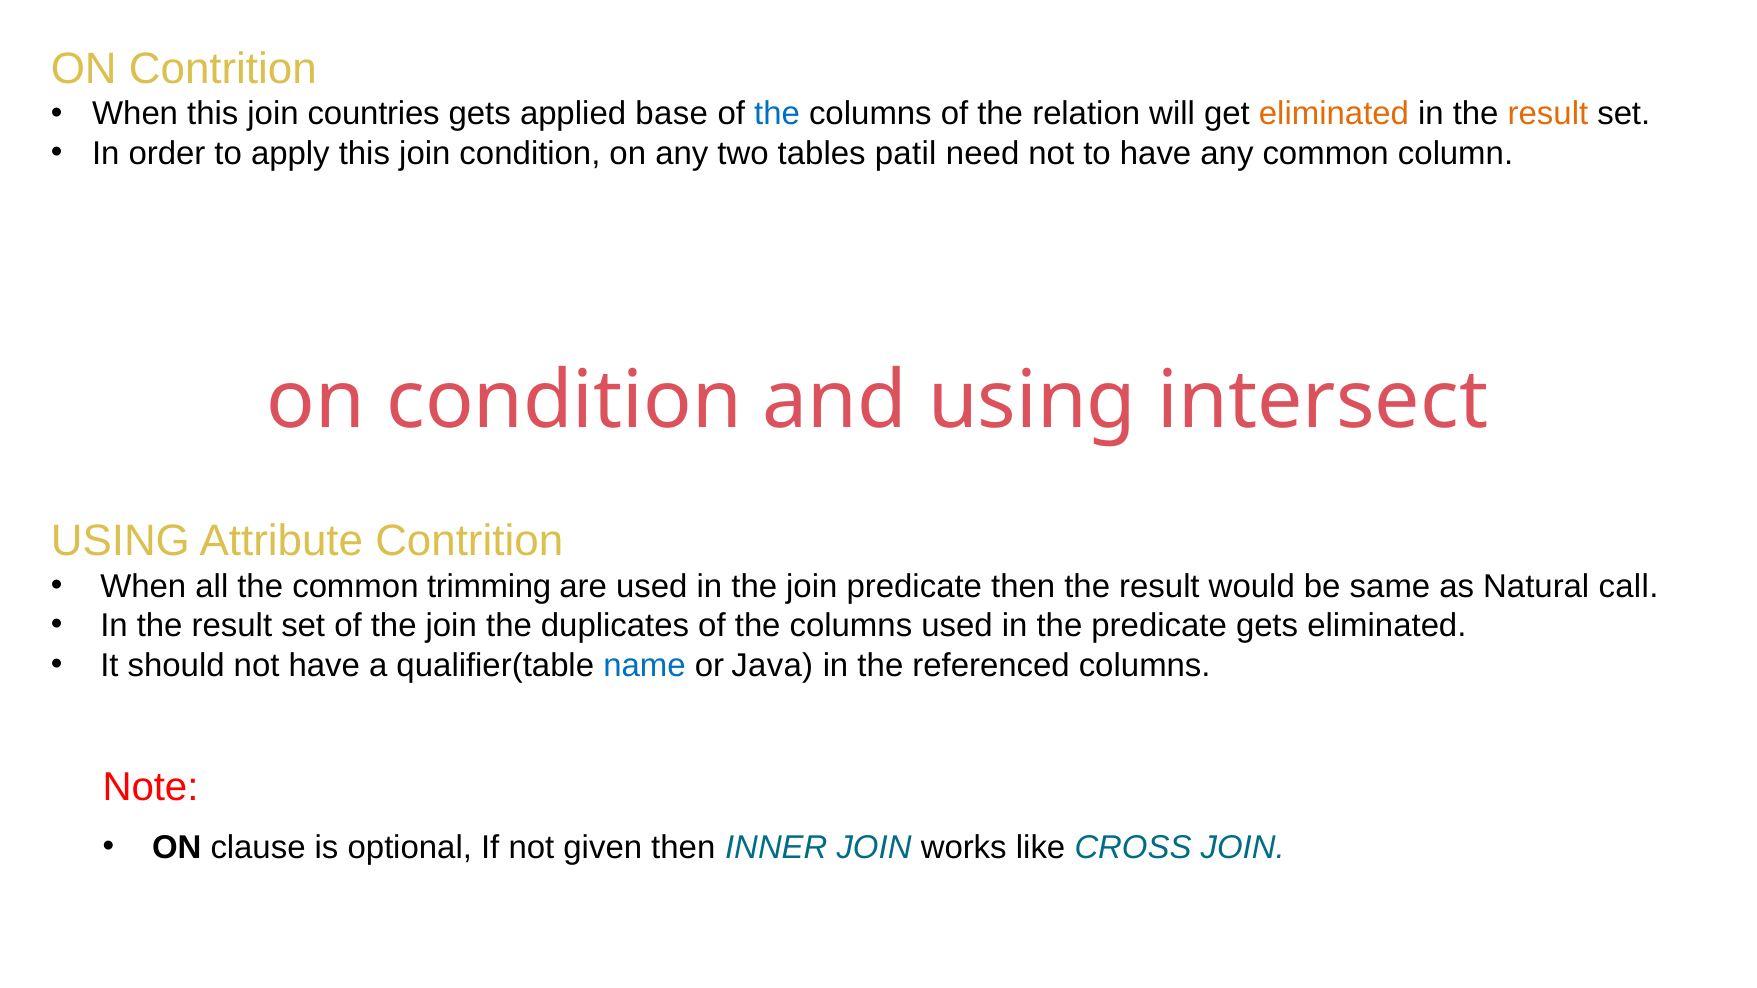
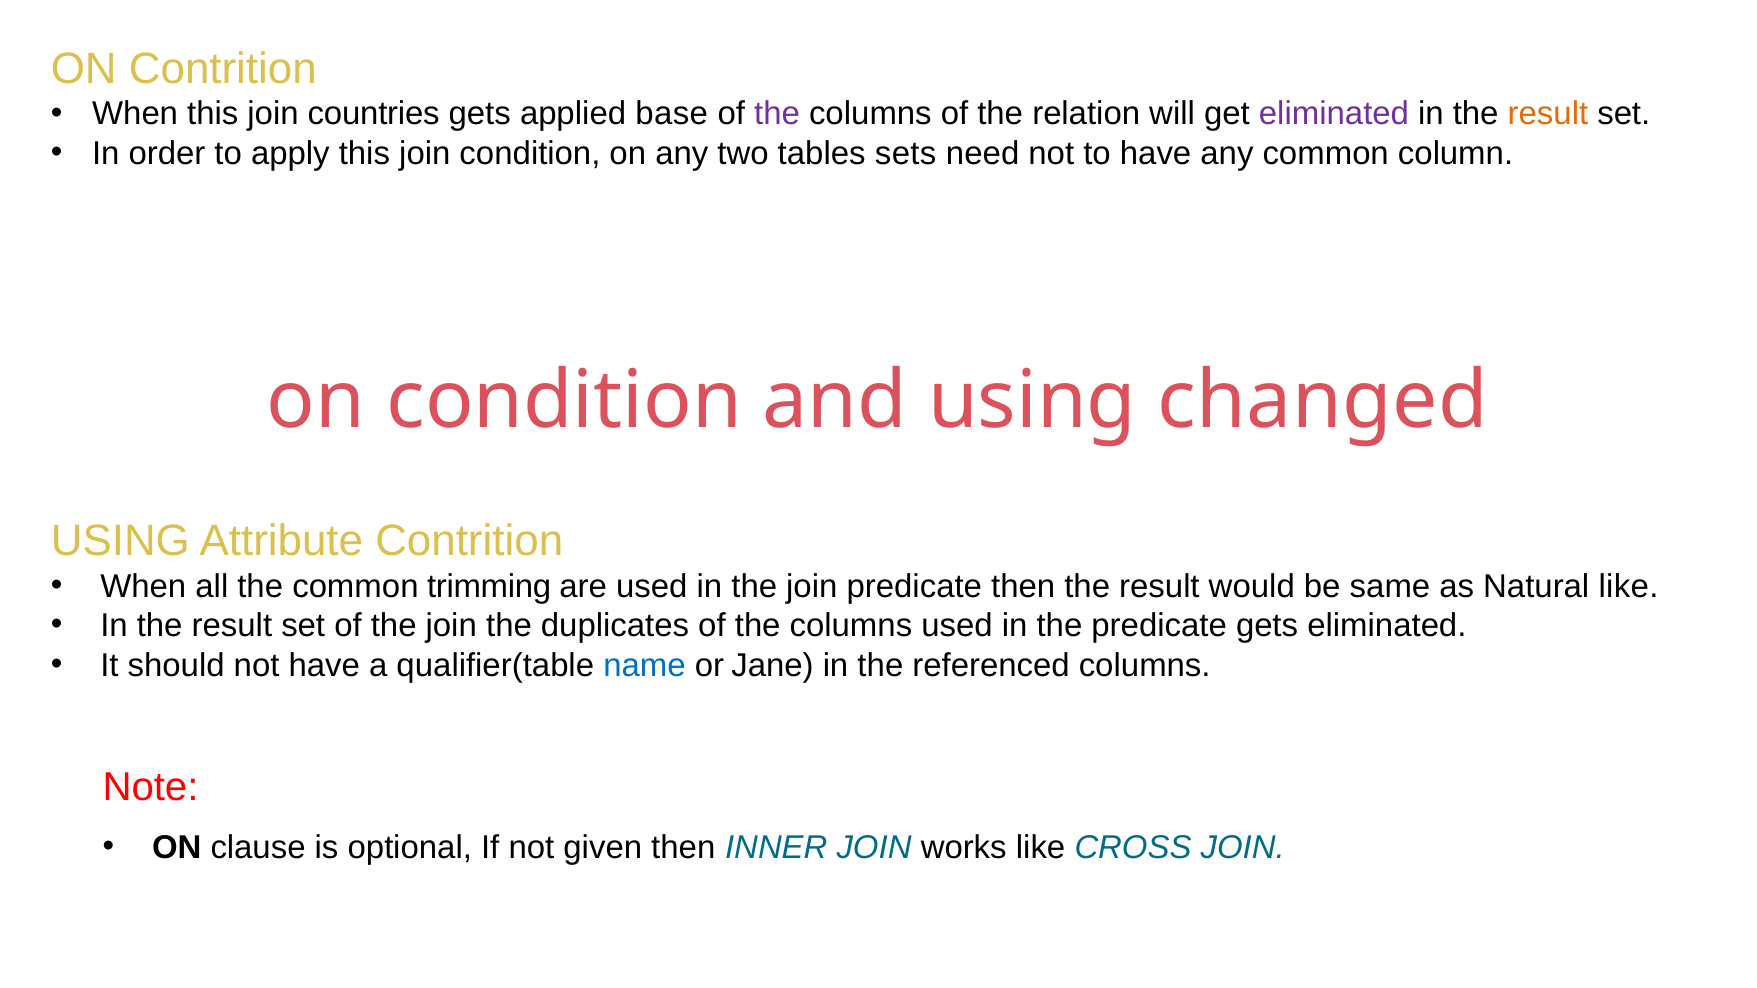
the colour: blue -> purple (777, 114)
eliminated colour: orange -> purple (1334, 114)
patil: patil -> sets (906, 154)
intersect: intersect -> changed (1323, 401)
Natural call: call -> like (1628, 586)
Java: Java -> Jane (772, 665)
